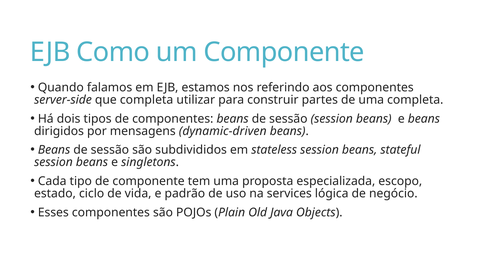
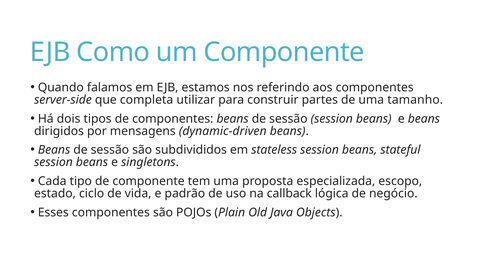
uma completa: completa -> tamanho (415, 100)
services: services -> callback (289, 194)
